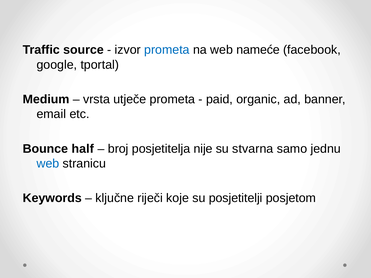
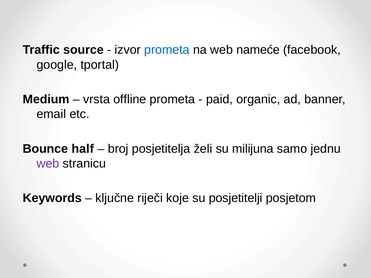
utječe: utječe -> offline (130, 99)
nije: nije -> želi (203, 149)
stvarna: stvarna -> milijuna (253, 149)
web colour: blue -> purple (48, 164)
